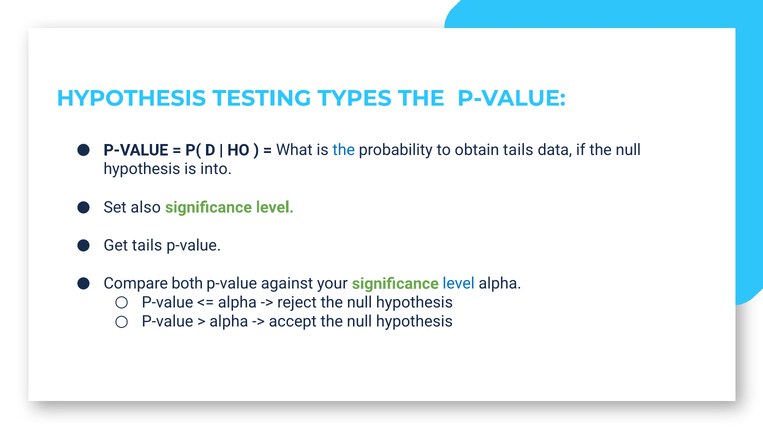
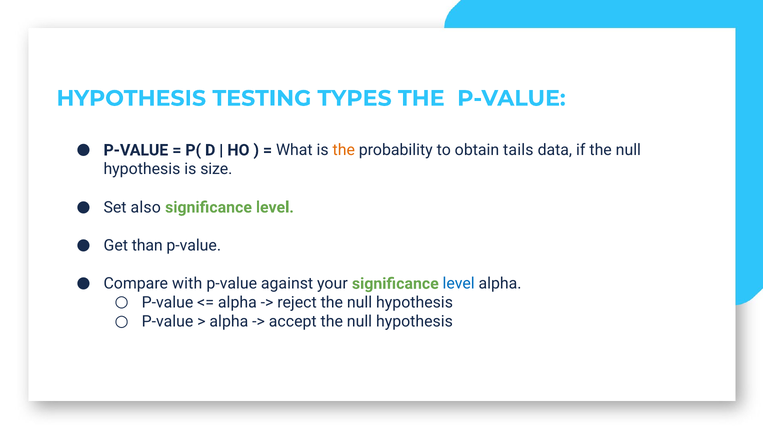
the colour: blue -> orange (344, 150)
into: into -> size (216, 169)
Get tails: tails -> than (147, 246)
both: both -> with (187, 284)
